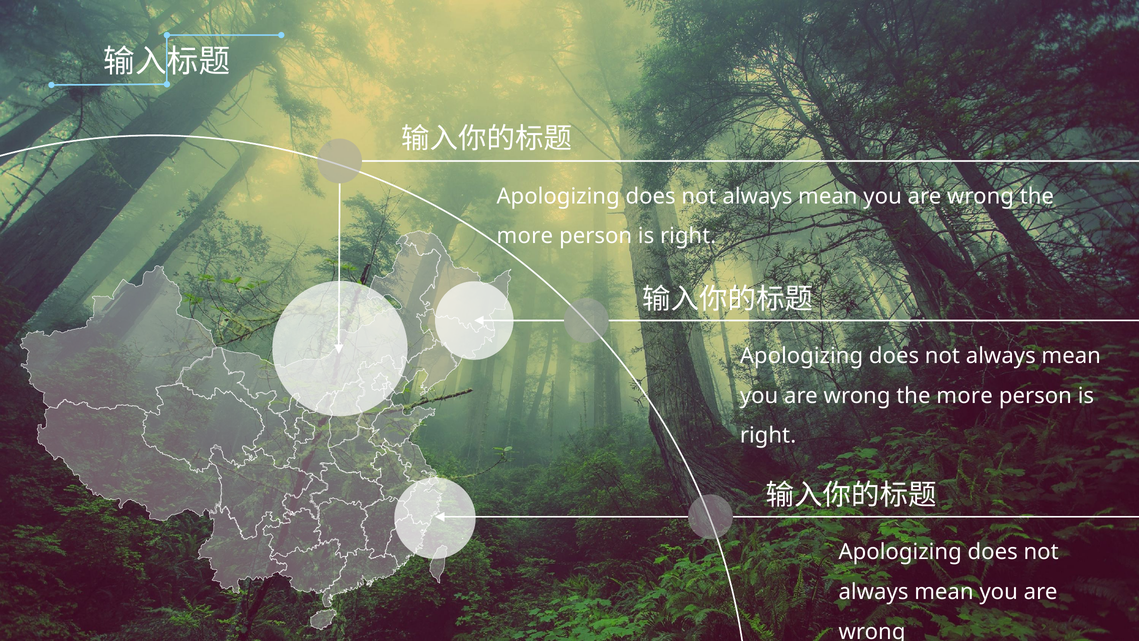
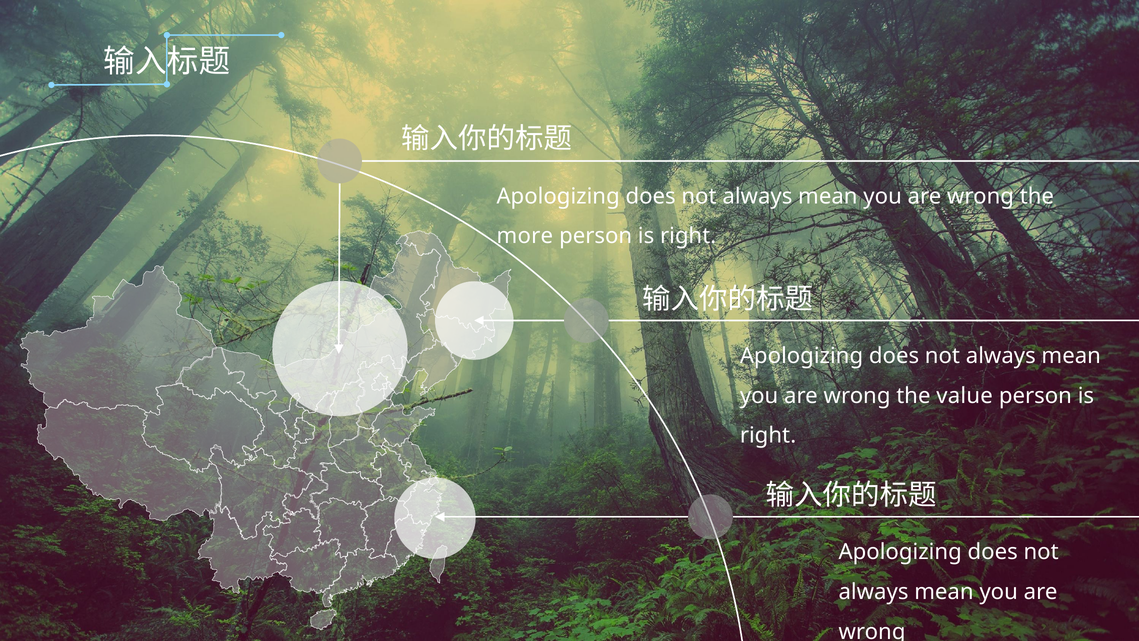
more: more -> value (965, 396)
